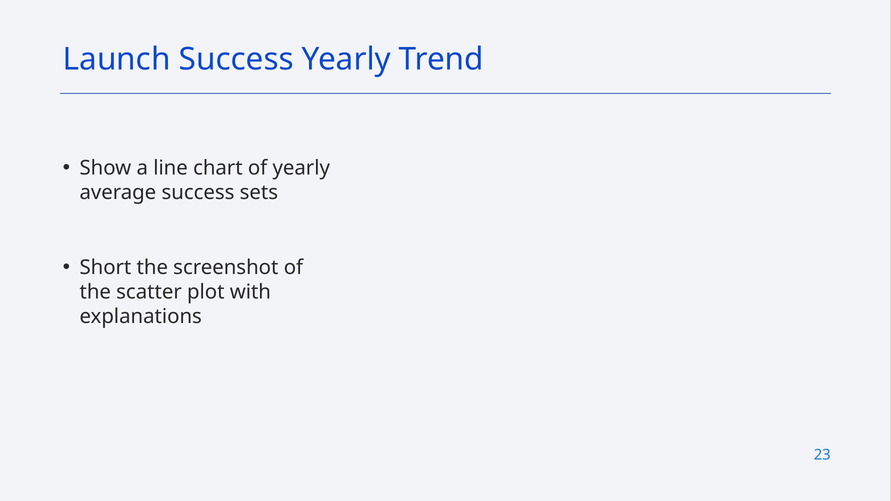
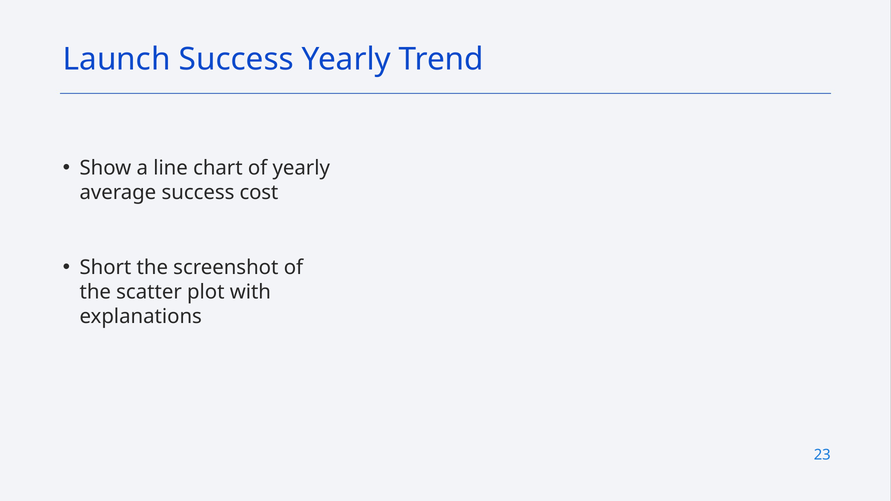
sets: sets -> cost (259, 193)
